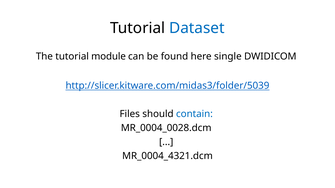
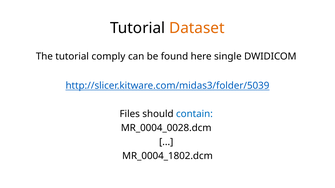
Dataset colour: blue -> orange (197, 28)
module: module -> comply (108, 57)
MR_0004_4321.dcm: MR_0004_4321.dcm -> MR_0004_1802.dcm (167, 156)
